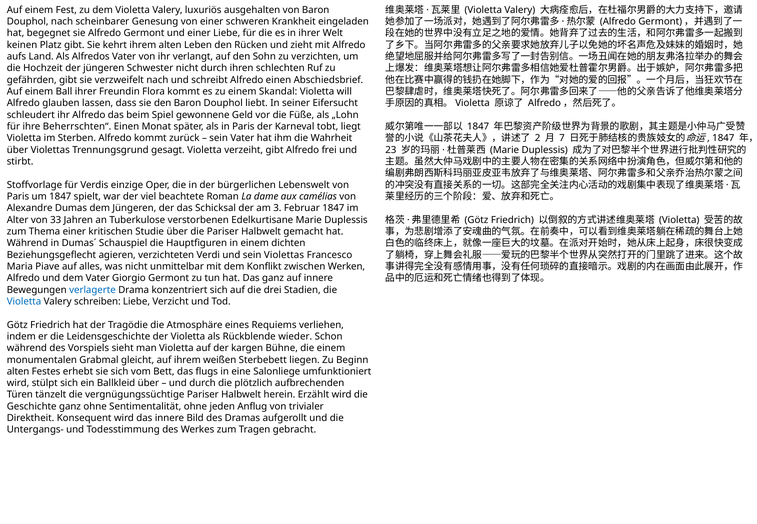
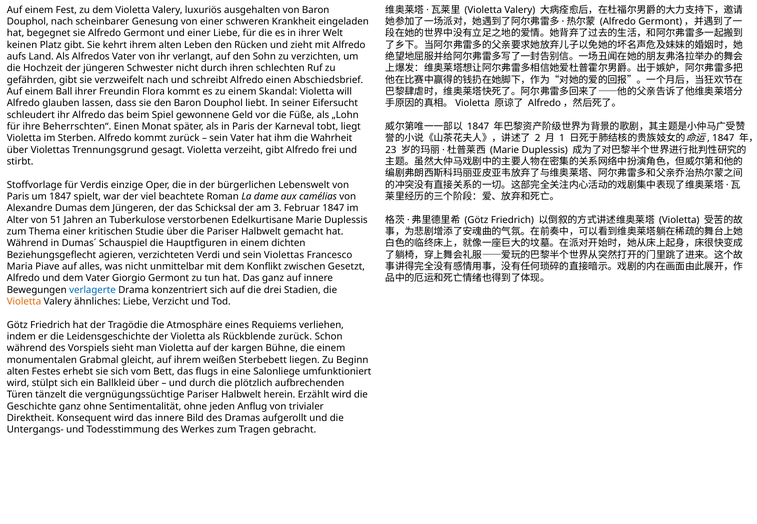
7: 7 -> 1 (562, 138)
33: 33 -> 51 (56, 220)
Werken: Werken -> Gesetzt (346, 267)
Violetta colour: blue -> orange (24, 302)
schreiben: schreiben -> ähnliches (97, 302)
Rückblende wieder: wieder -> zurück (295, 337)
